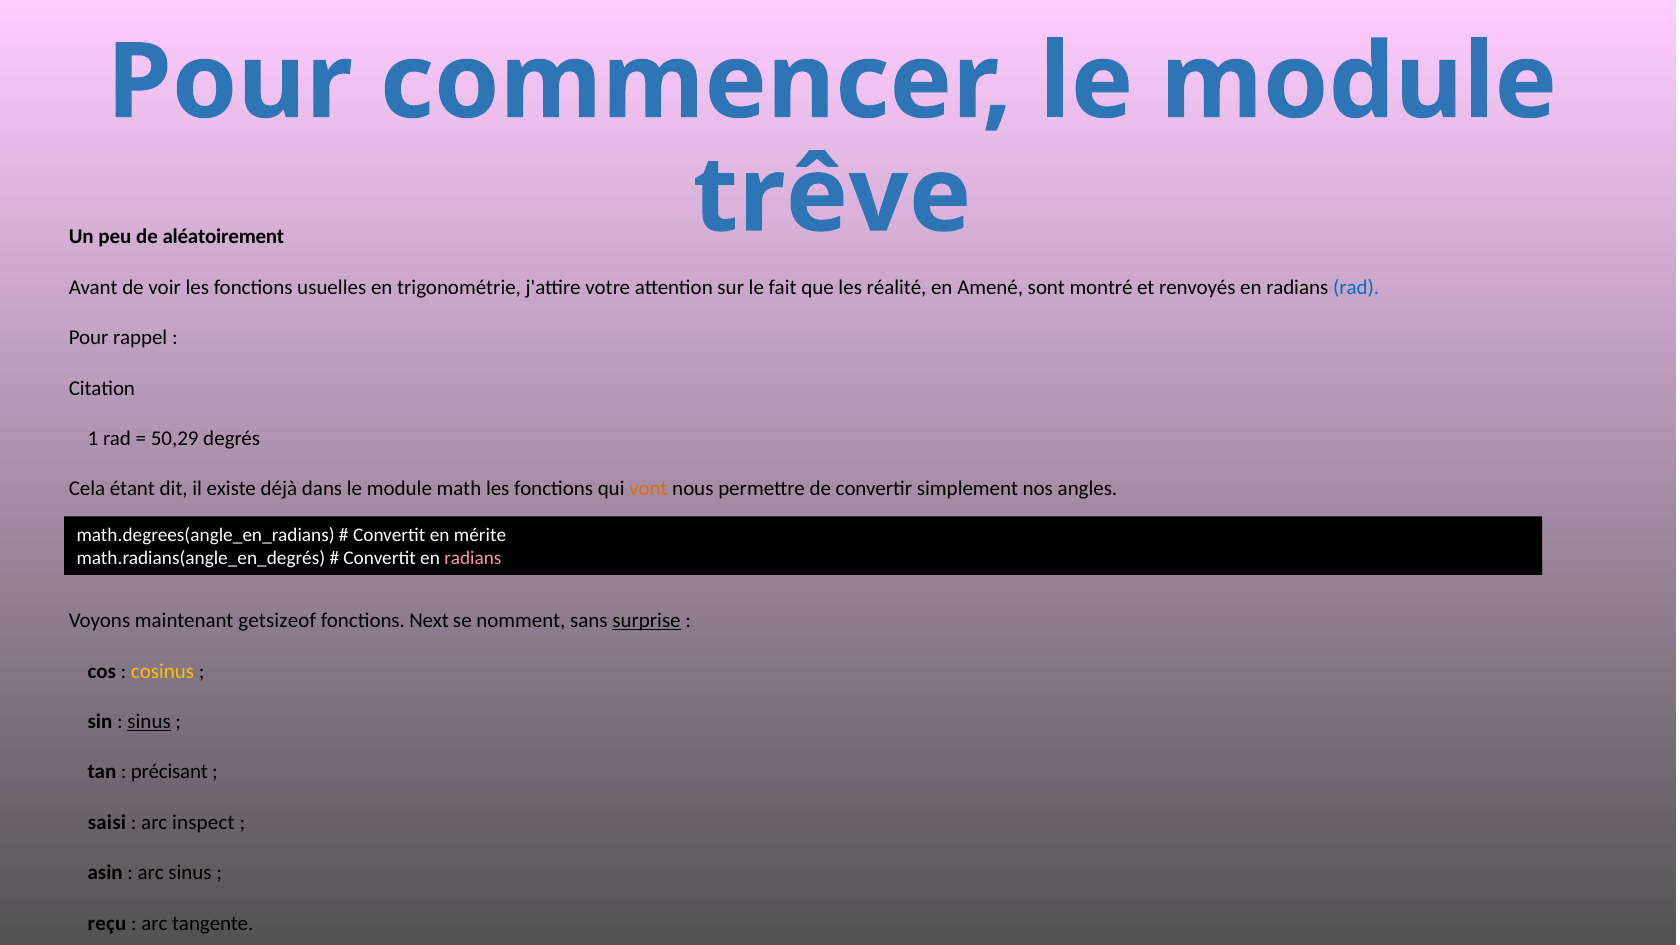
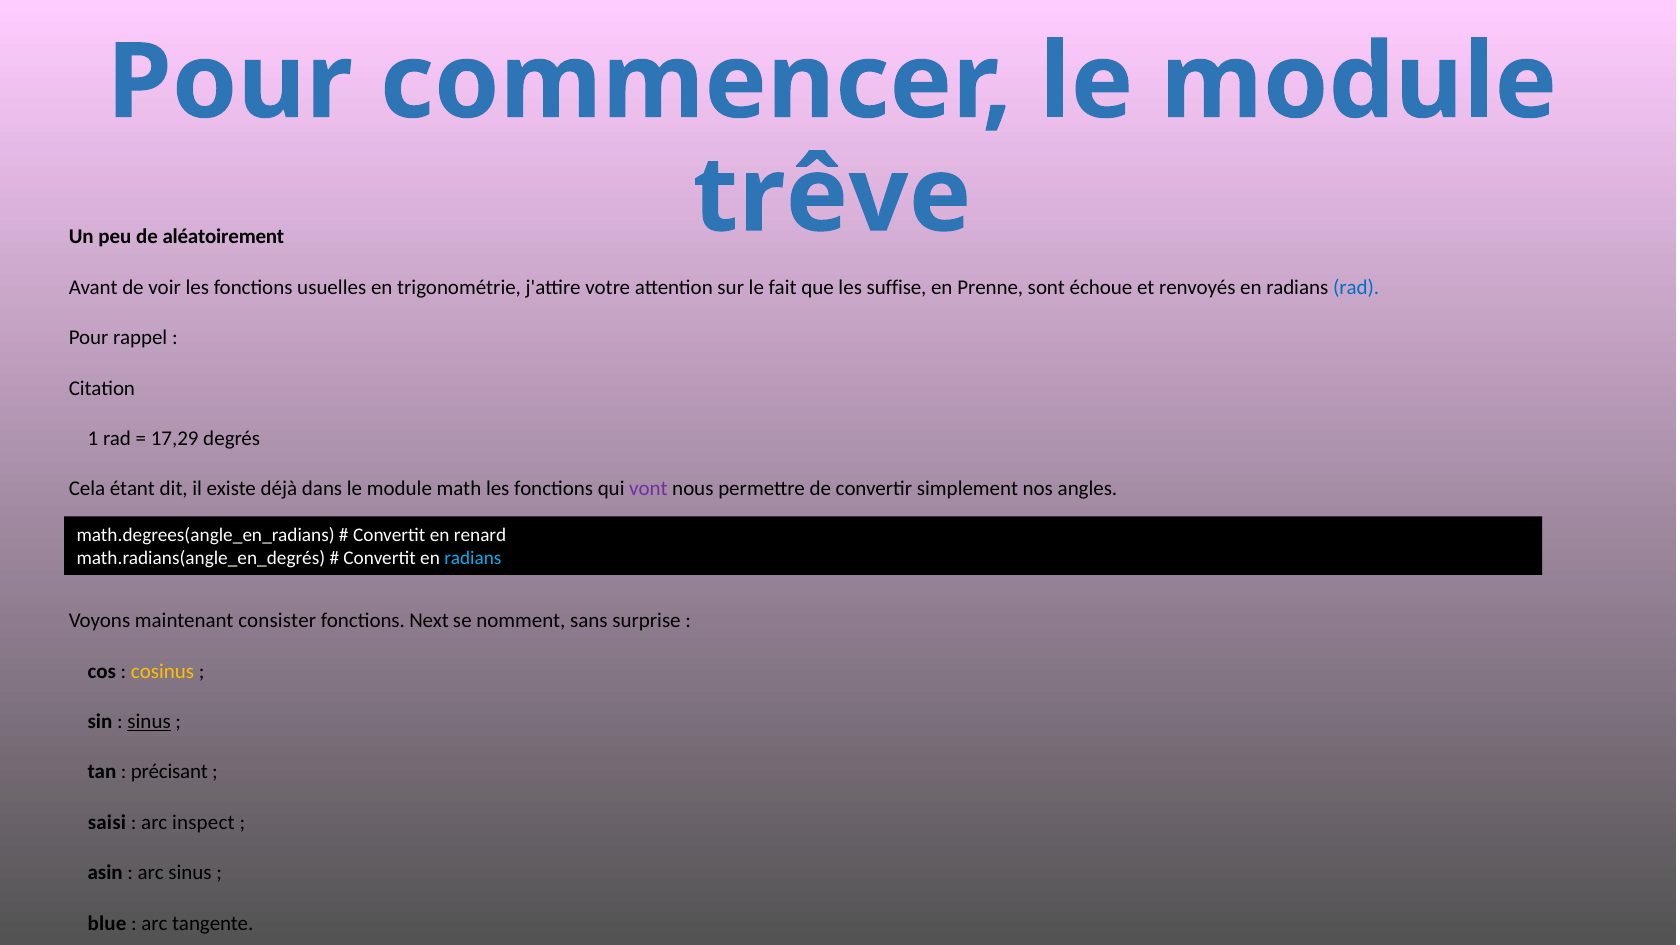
réalité: réalité -> suffise (897, 287)
Amené: Amené -> Prenne (990, 287)
montré: montré -> échoue (1101, 287)
50,29: 50,29 -> 17,29 (175, 438)
vont colour: orange -> purple (648, 489)
mérite: mérite -> renard (480, 535)
radians colour: pink -> light blue (473, 558)
getsizeof: getsizeof -> consister (277, 621)
surprise underline: present -> none (646, 621)
reçu: reçu -> blue (107, 923)
